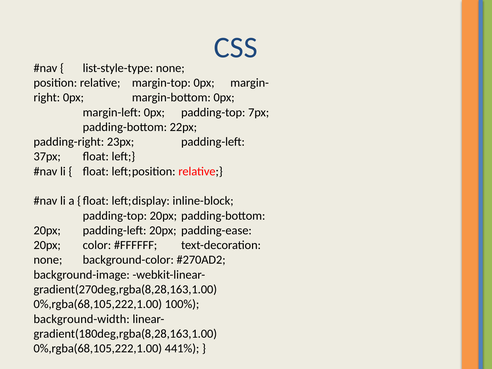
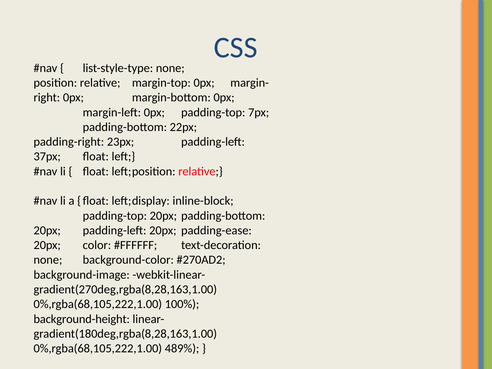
background-width: background-width -> background-height (82, 319)
441%: 441% -> 489% (182, 348)
